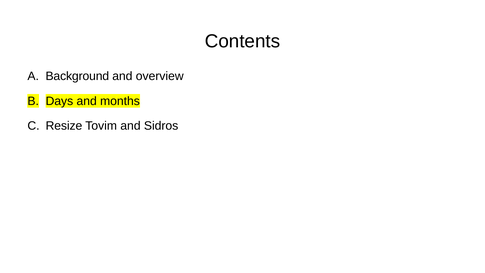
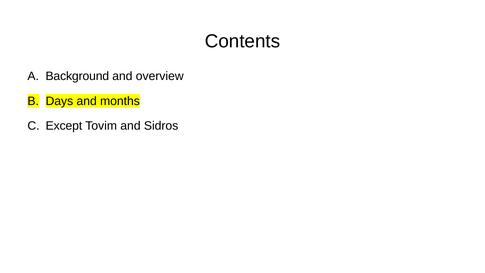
Resize: Resize -> Except (64, 126)
